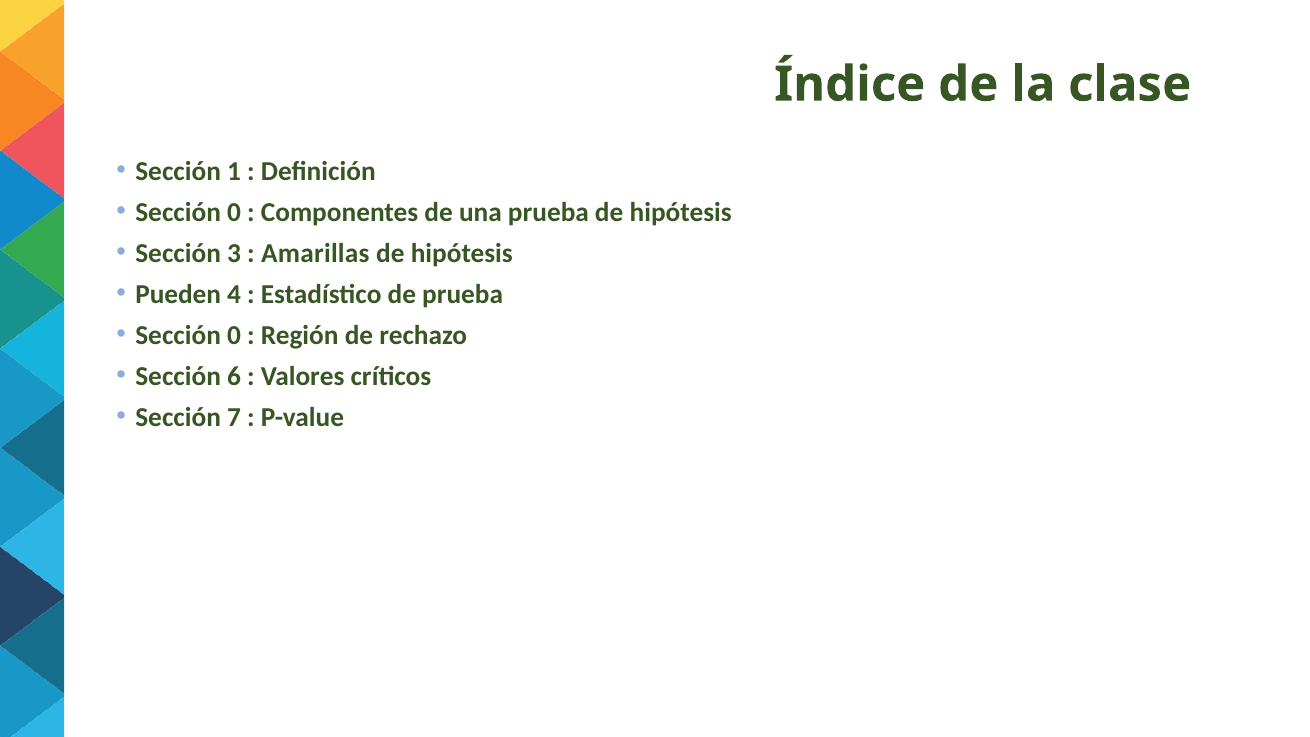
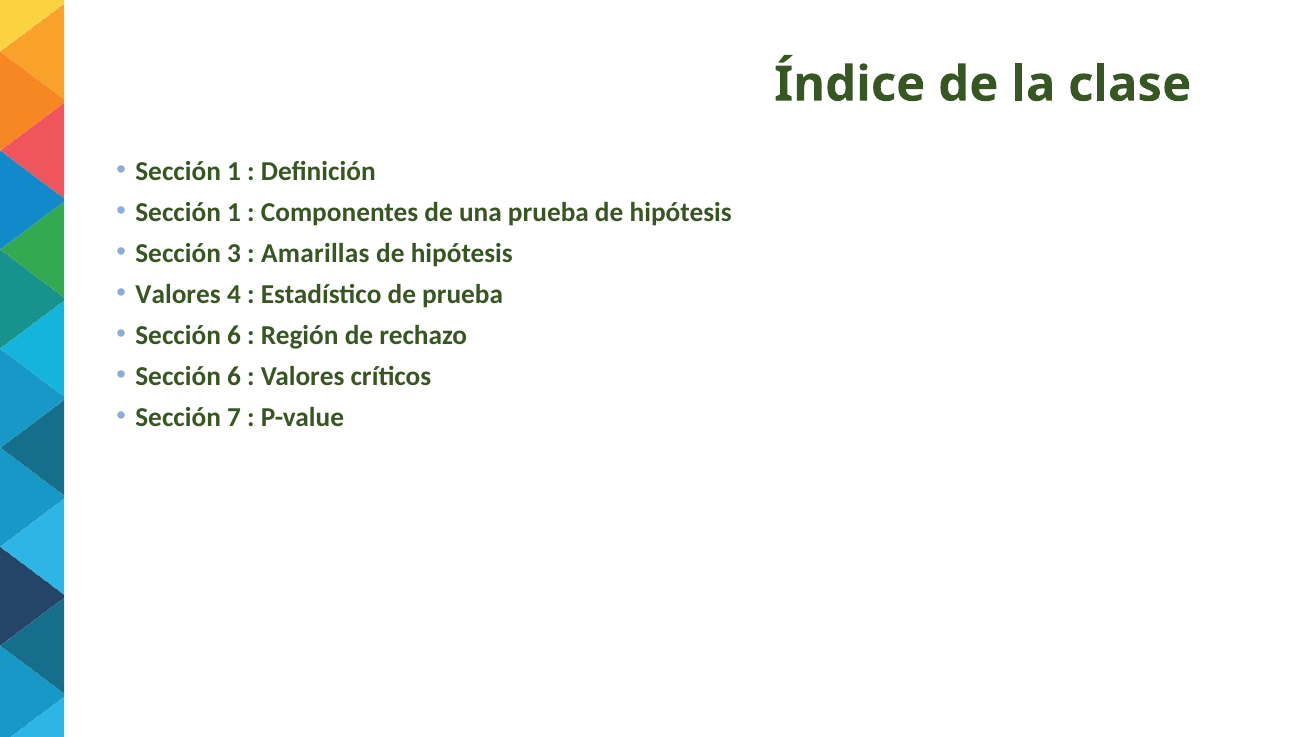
0: 0 -> 1 (234, 212)
Pueden: Pueden -> Valores (178, 294)
0: 0 -> 6 (234, 335)
